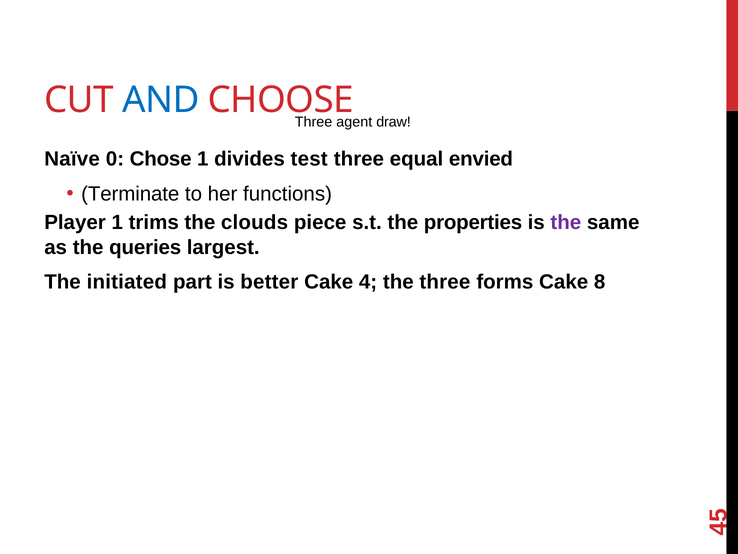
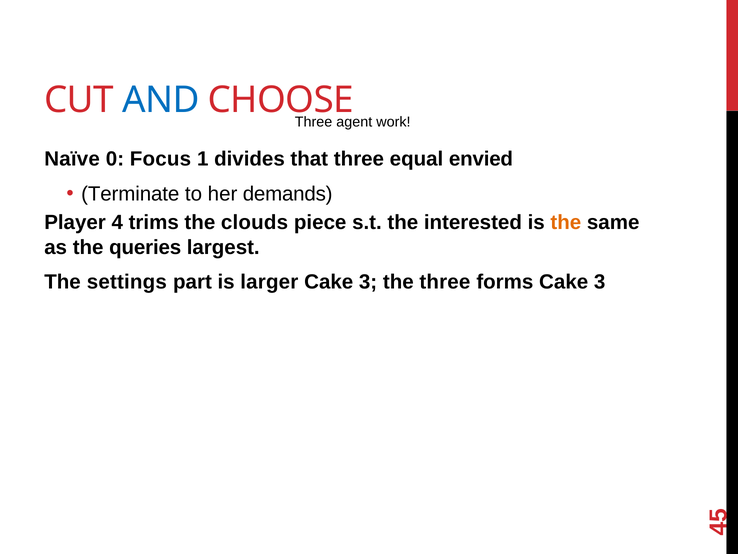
draw: draw -> work (393, 122)
Chose: Chose -> Focus (160, 159)
test: test -> that (309, 159)
functions: functions -> demands (288, 194)
Player 1: 1 -> 4 (117, 222)
properties: properties -> interested (473, 222)
the colour: purple -> orange (566, 222)
initiated: initiated -> settings (127, 282)
better: better -> larger (269, 282)
4: 4 -> 3 (368, 282)
forms Cake 8: 8 -> 3 (600, 282)
